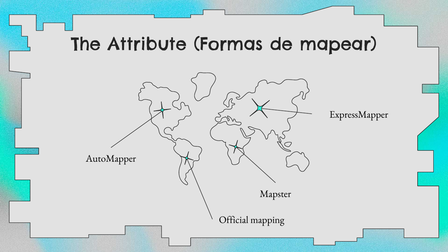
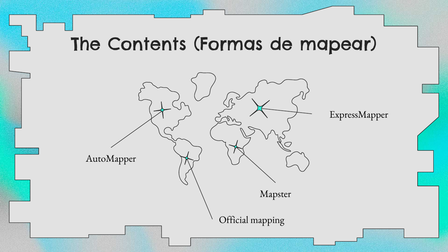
Attribute: Attribute -> Contents (147, 45)
